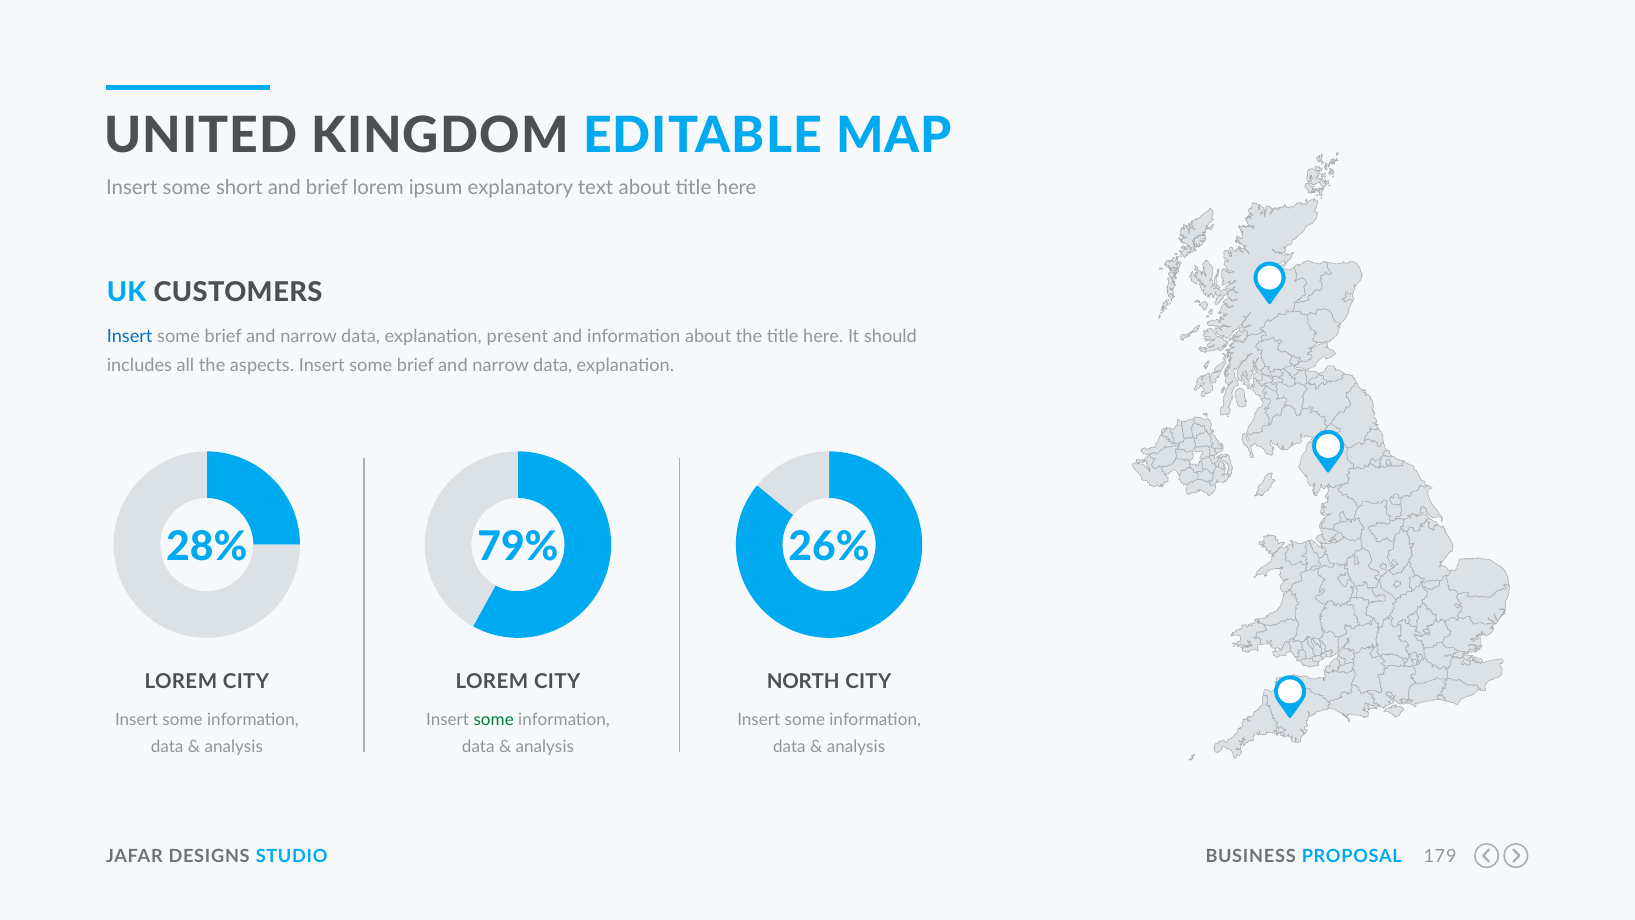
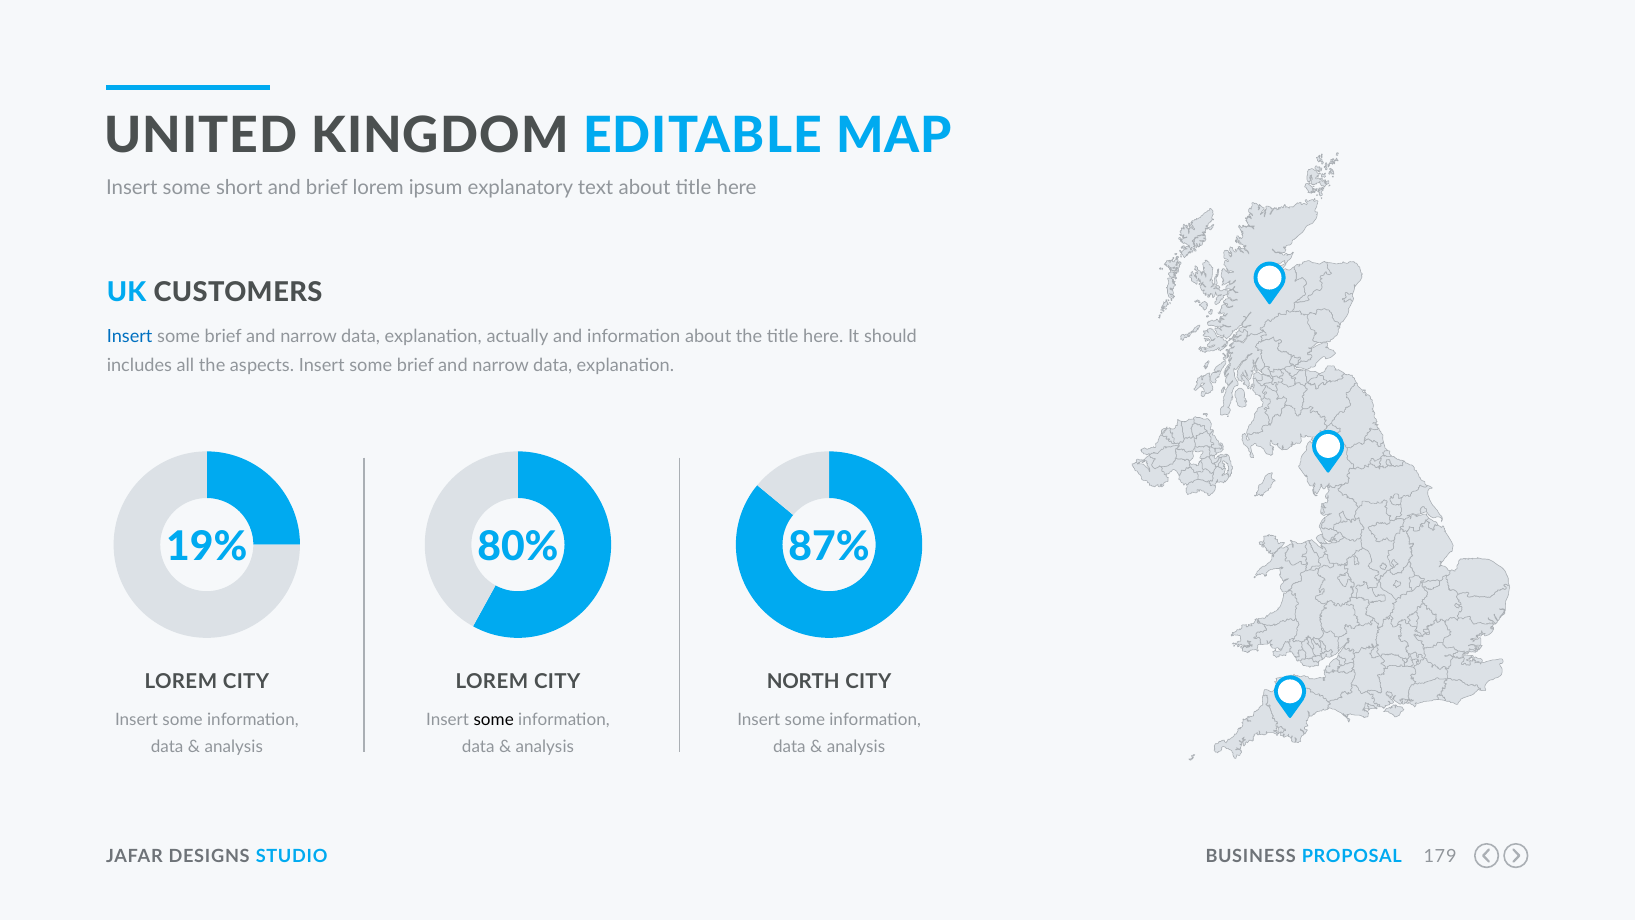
present: present -> actually (517, 337)
28%: 28% -> 19% (207, 547)
79%: 79% -> 80% (518, 547)
26%: 26% -> 87% (829, 547)
some colour: green -> black (494, 720)
